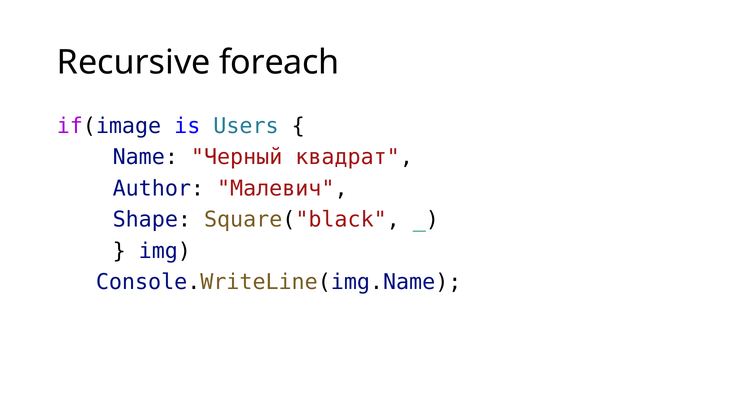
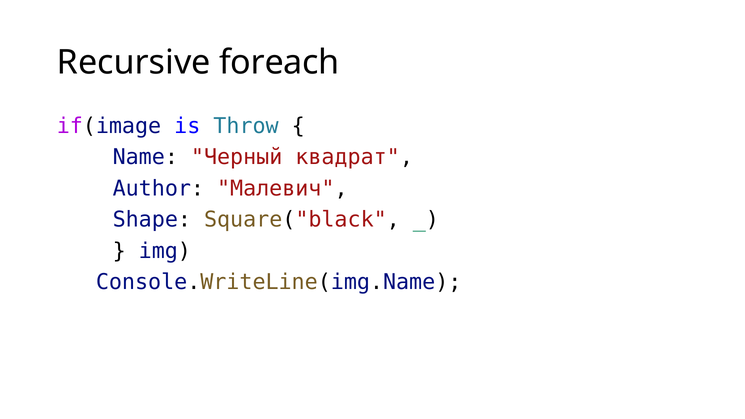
Users: Users -> Throw (246, 126)
